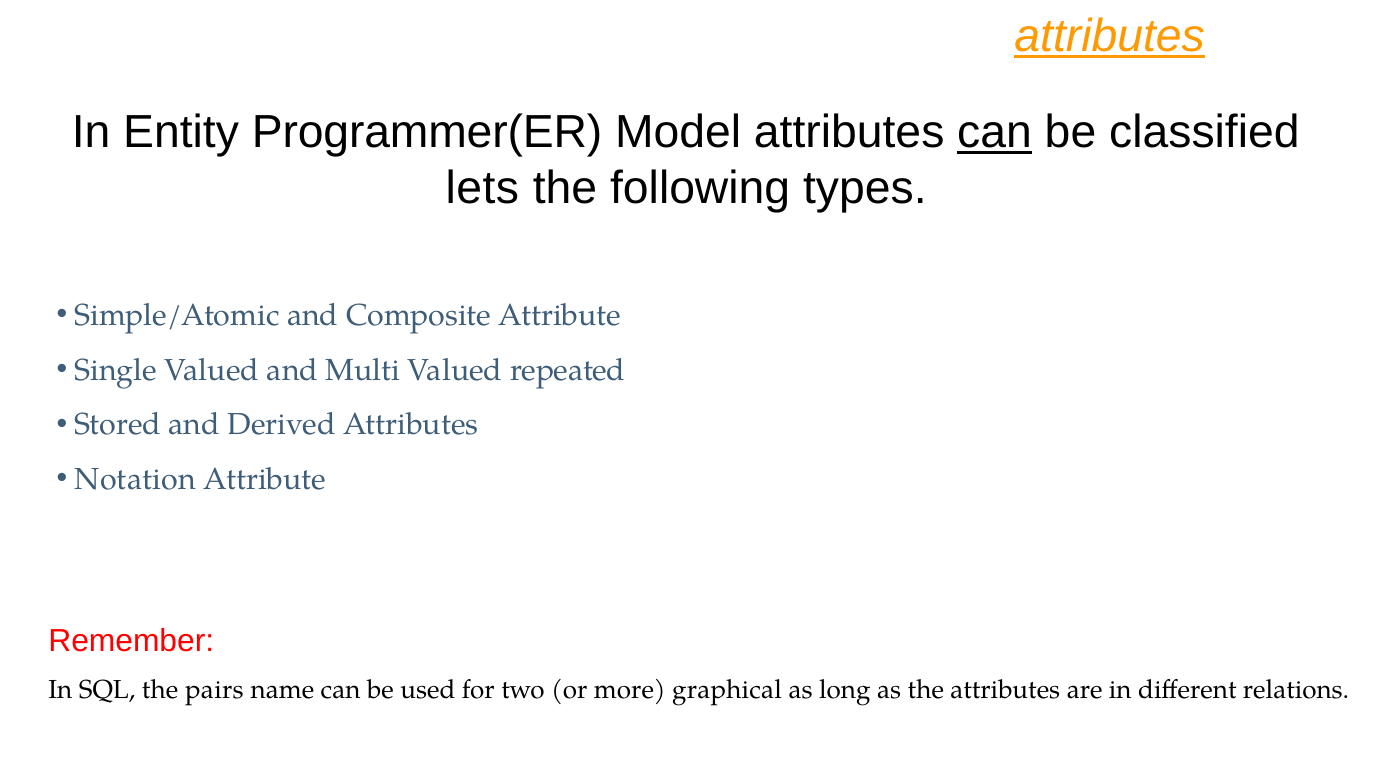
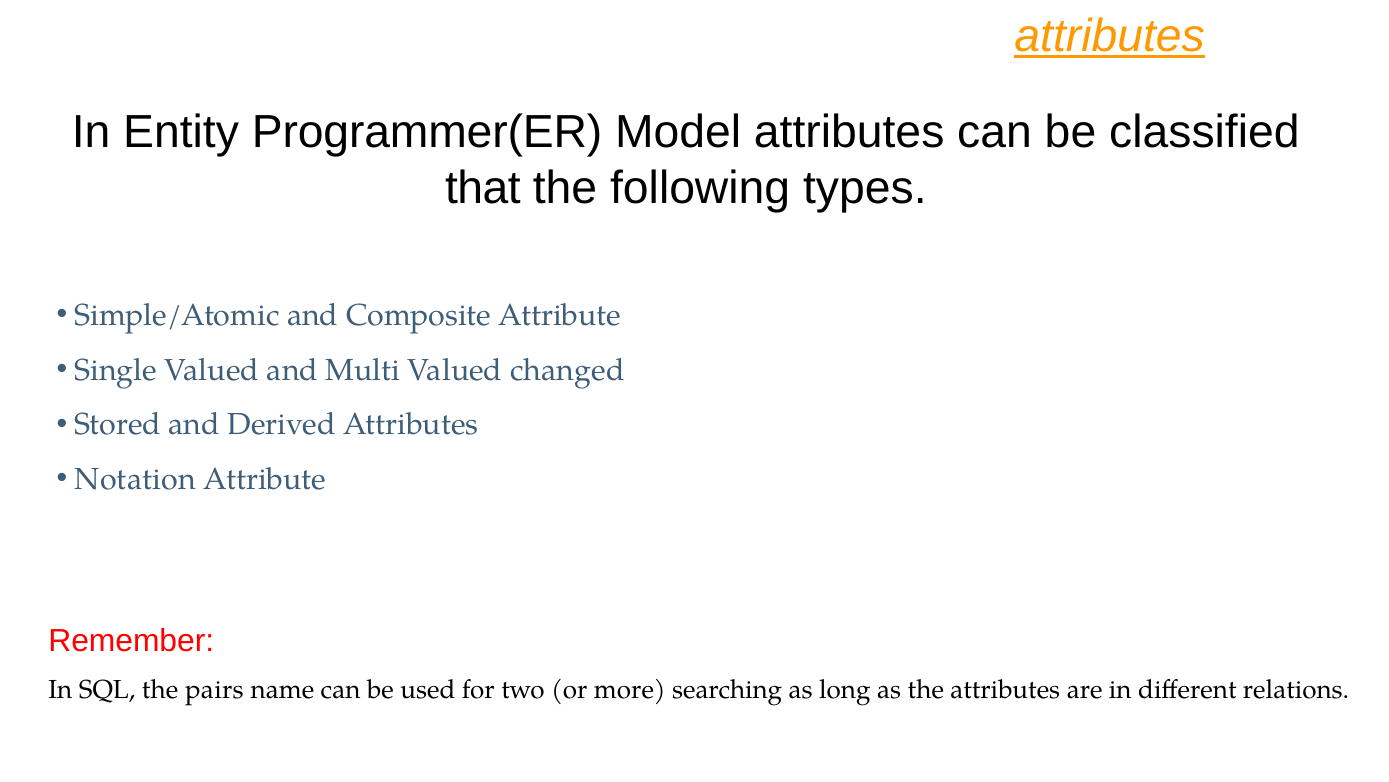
can underline: present -> none (995, 132)
lets: lets -> that (483, 188)
repeated: repeated -> changed (568, 370)
graphical: graphical -> searching (727, 689)
